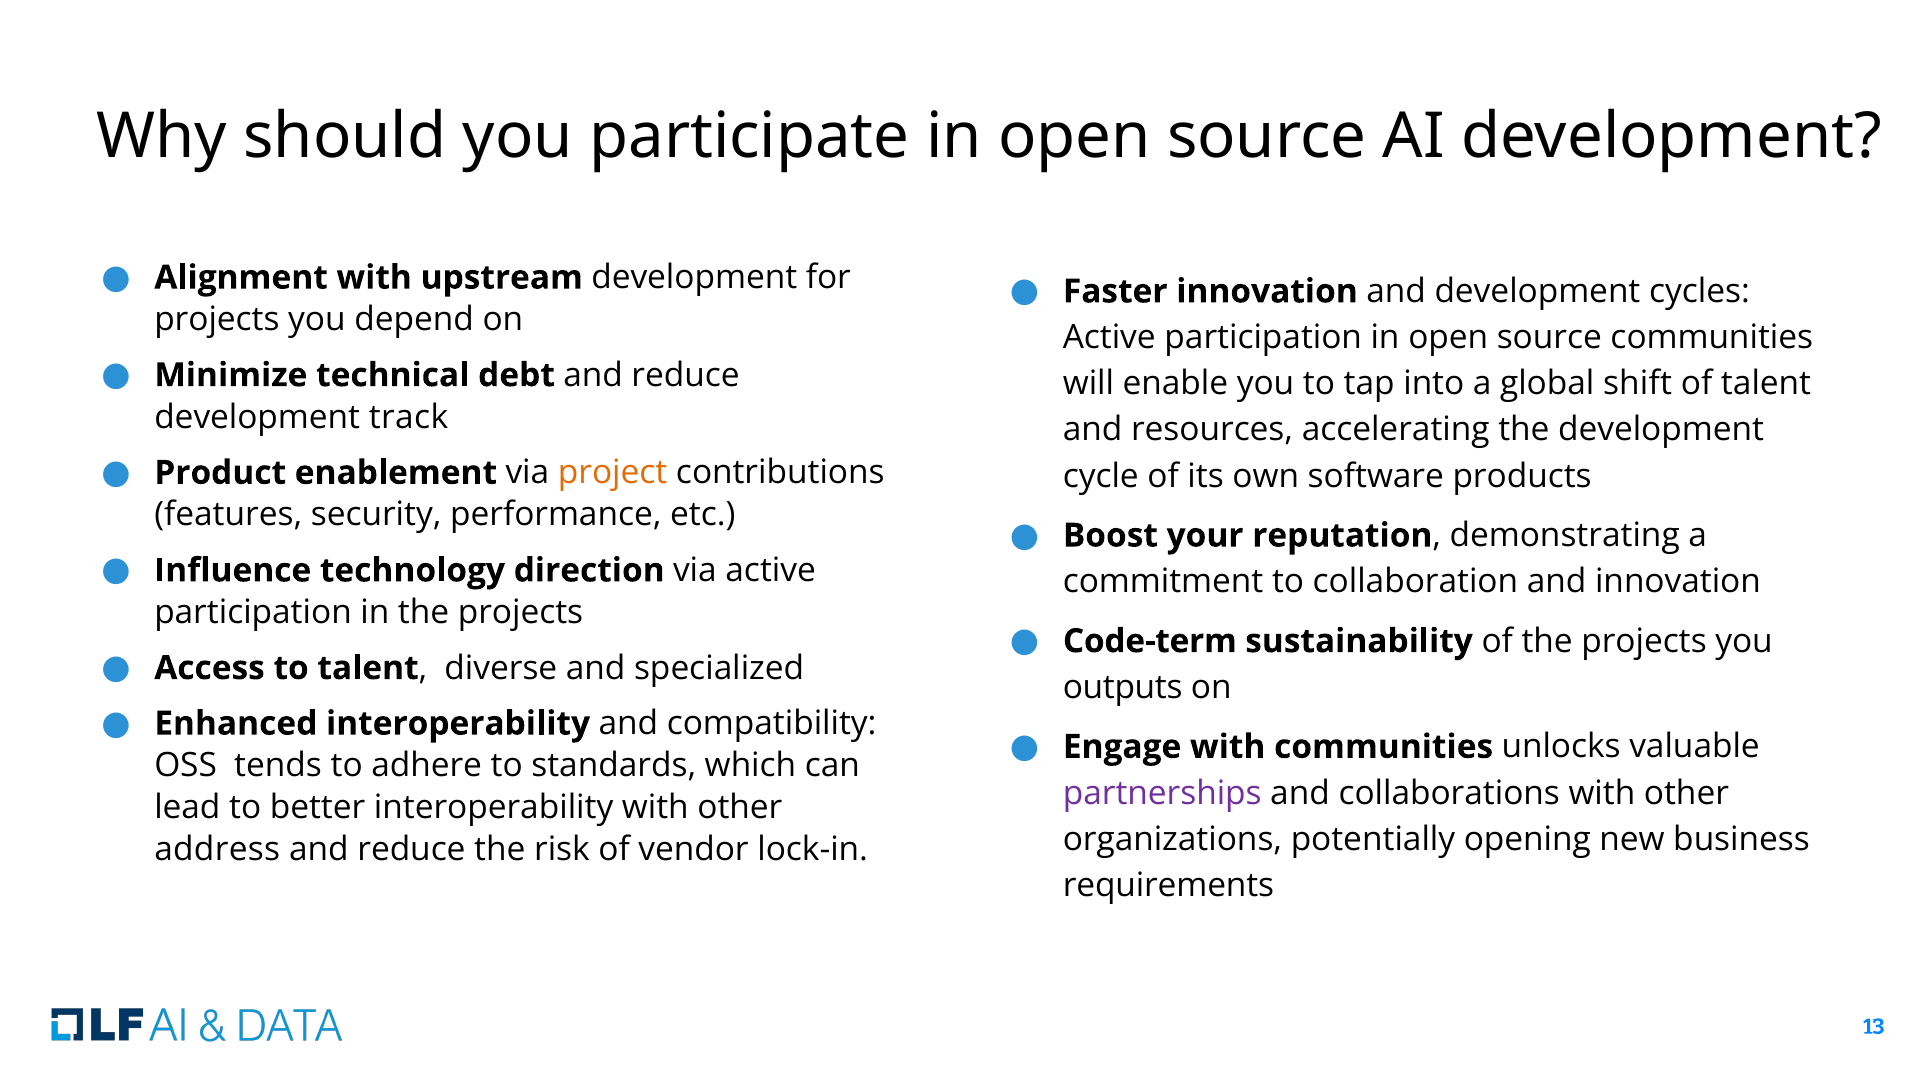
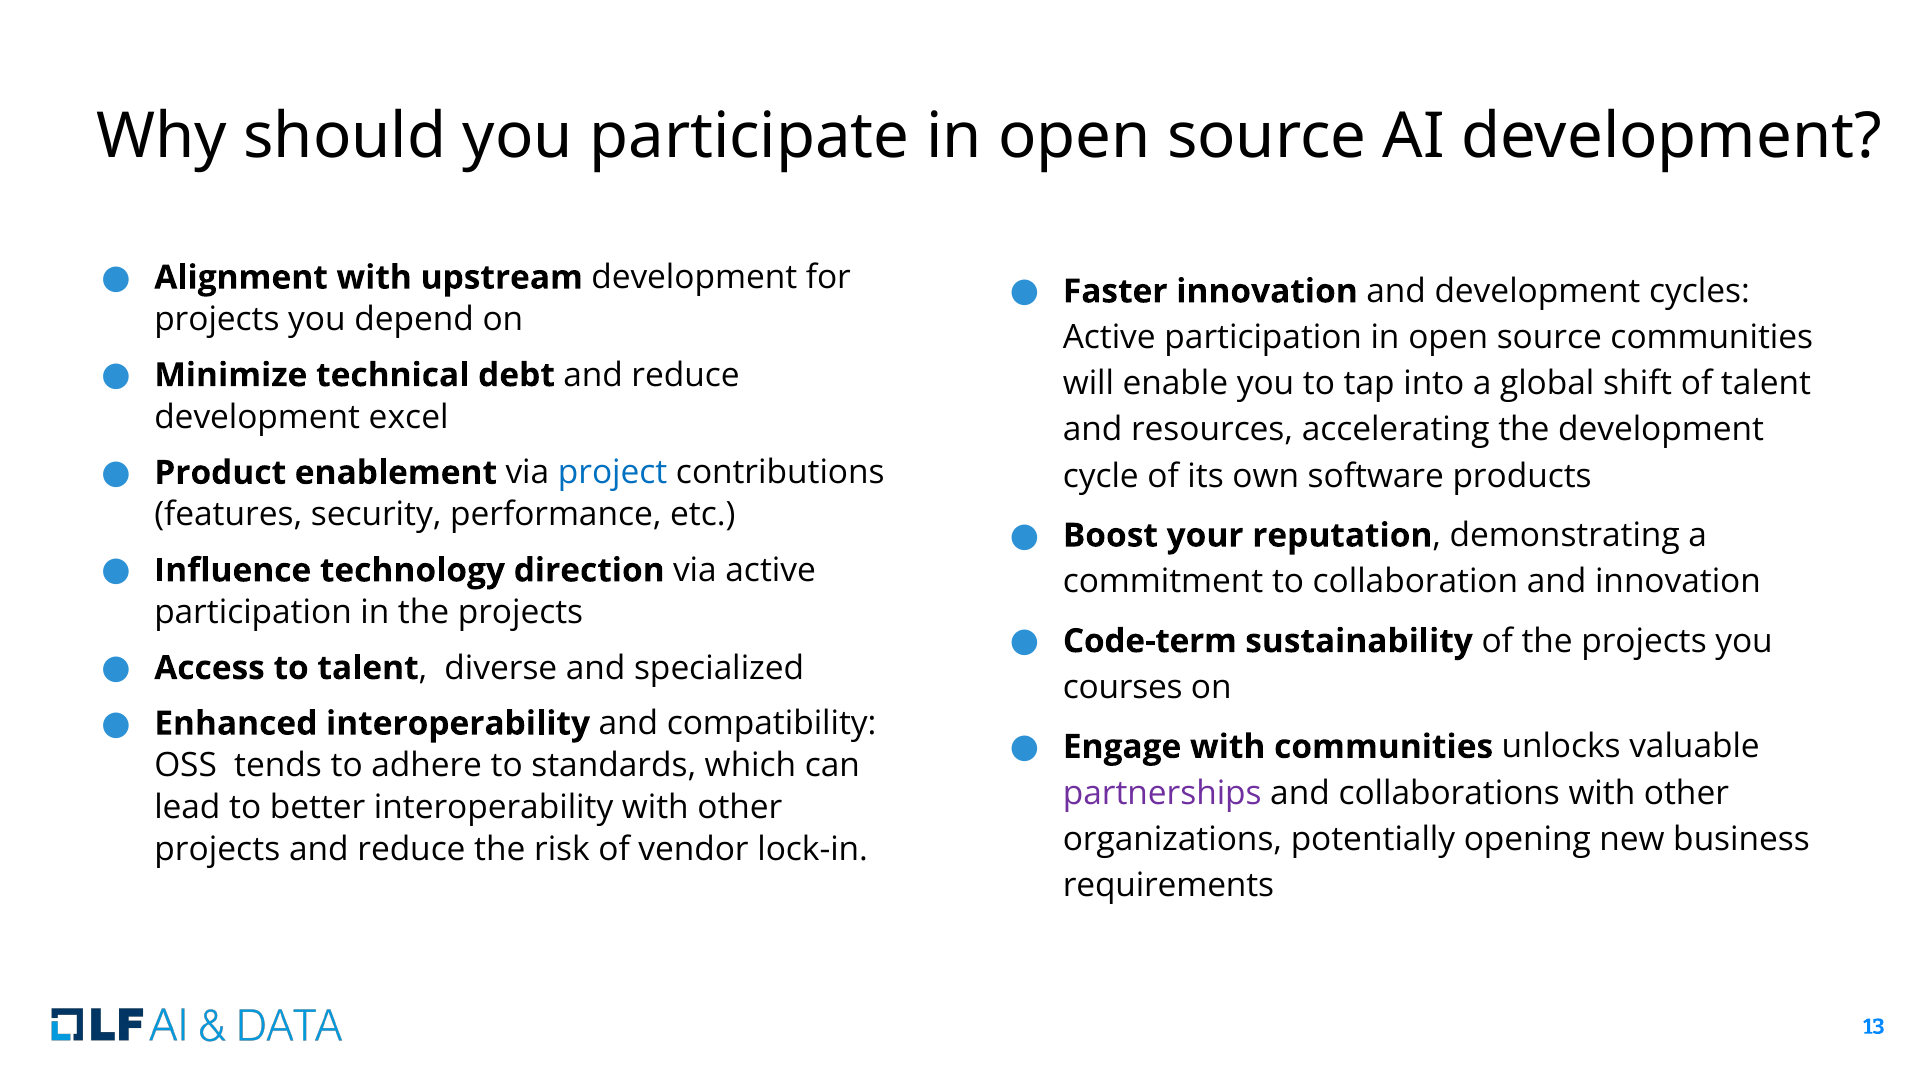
track: track -> excel (409, 418)
project colour: orange -> blue (613, 473)
outputs: outputs -> courses (1123, 688)
address: address -> projects (217, 850)
